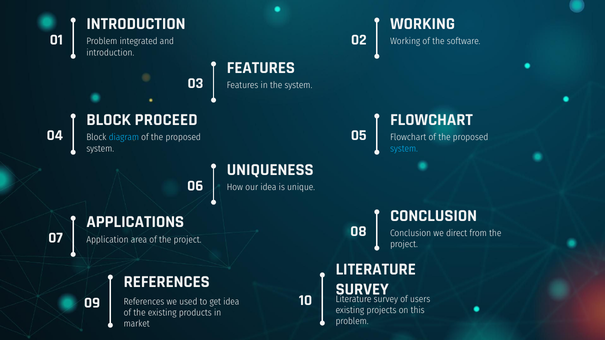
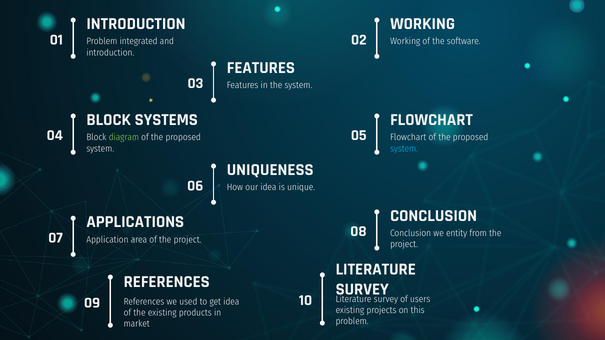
PROCEED: PROCEED -> SYSTEMS (166, 120)
diagram colour: light blue -> light green (124, 138)
direct: direct -> entity (457, 233)
